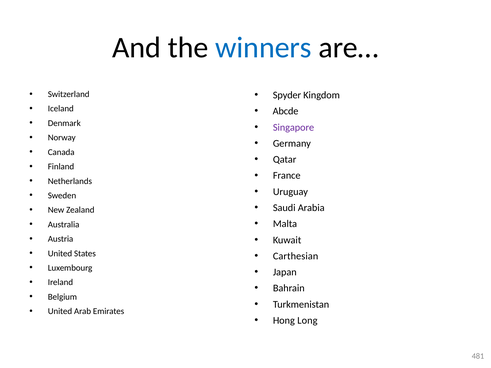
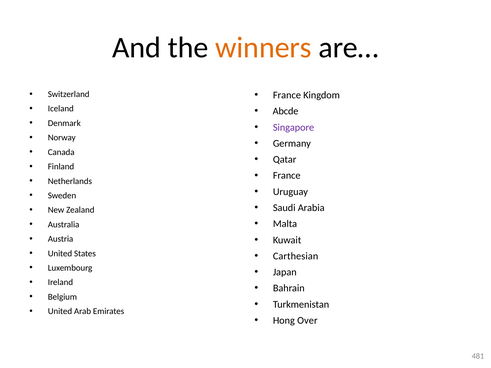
winners colour: blue -> orange (263, 48)
Spyder: Spyder -> France (287, 95)
Long: Long -> Over (307, 321)
